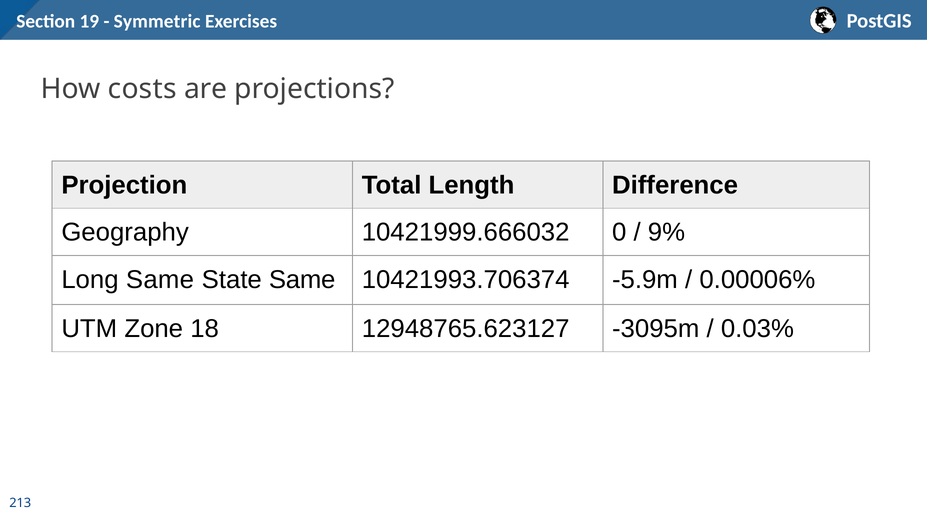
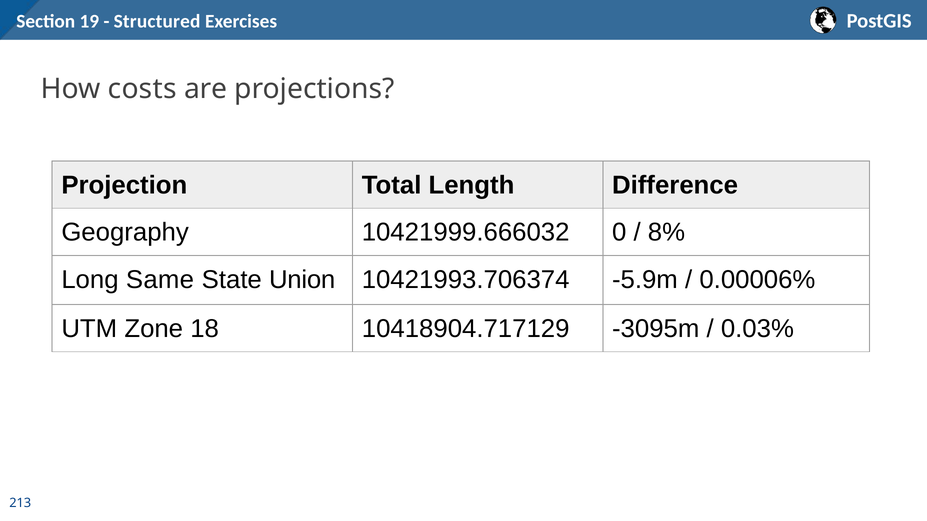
Symmetric: Symmetric -> Structured (157, 22)
9%: 9% -> 8% (666, 233)
State Same: Same -> Union (302, 280)
12948765.623127: 12948765.623127 -> 10418904.717129 (466, 329)
